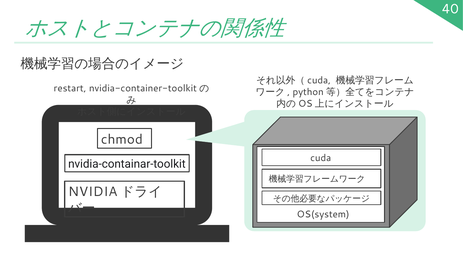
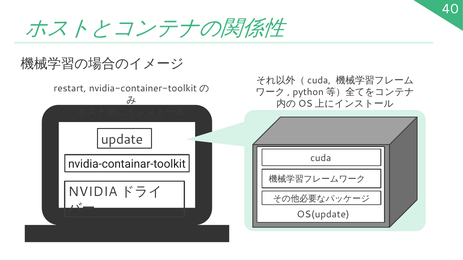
chmod: chmod -> update (122, 140)
OS(system: OS(system -> OS(update (323, 215)
